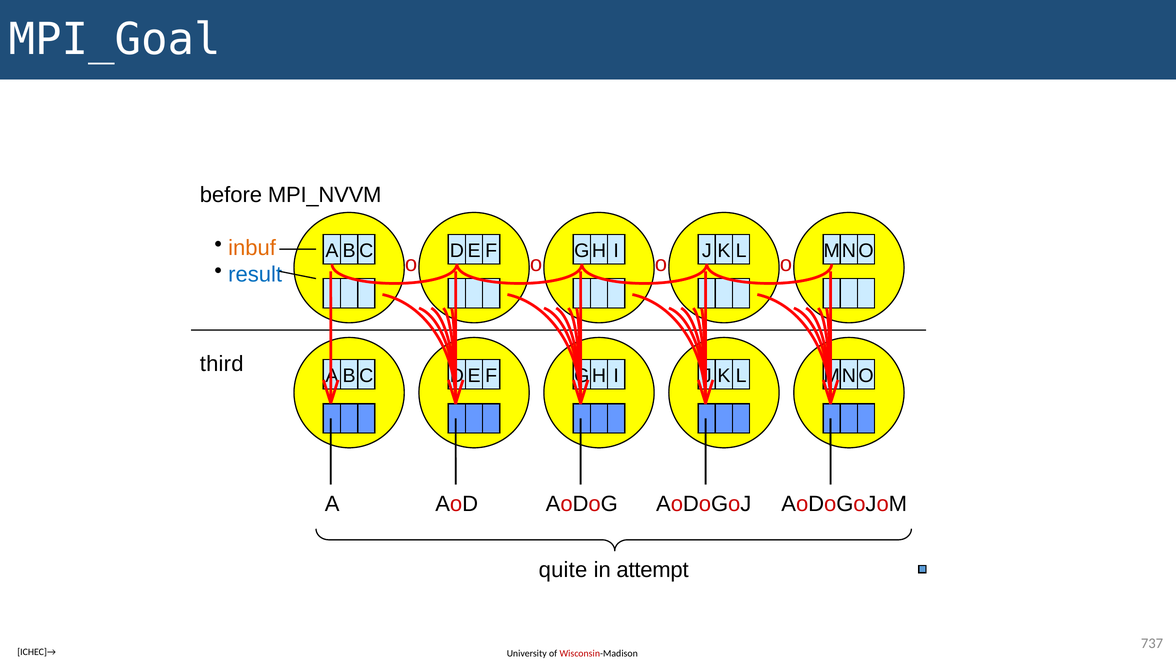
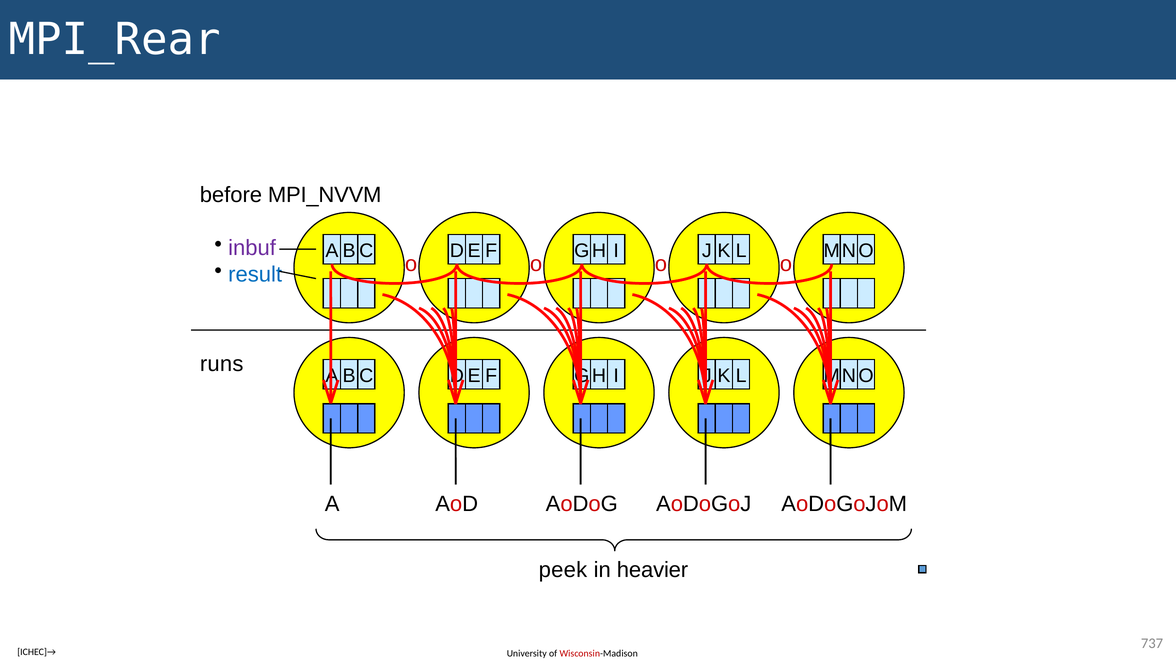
MPI_Goal: MPI_Goal -> MPI_Rear (115, 39)
inbuf colour: orange -> purple (252, 248)
third: third -> runs (222, 364)
quite: quite -> peek (563, 570)
attempt: attempt -> heavier (653, 570)
